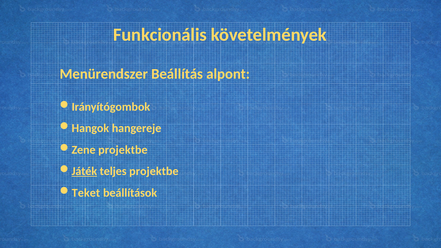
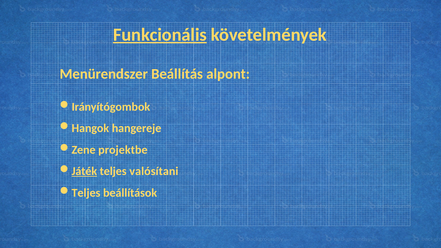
Funkcionális underline: none -> present (160, 35)
teljes projektbe: projektbe -> valósítani (154, 171)
Teket: Teket -> Teljes (86, 193)
